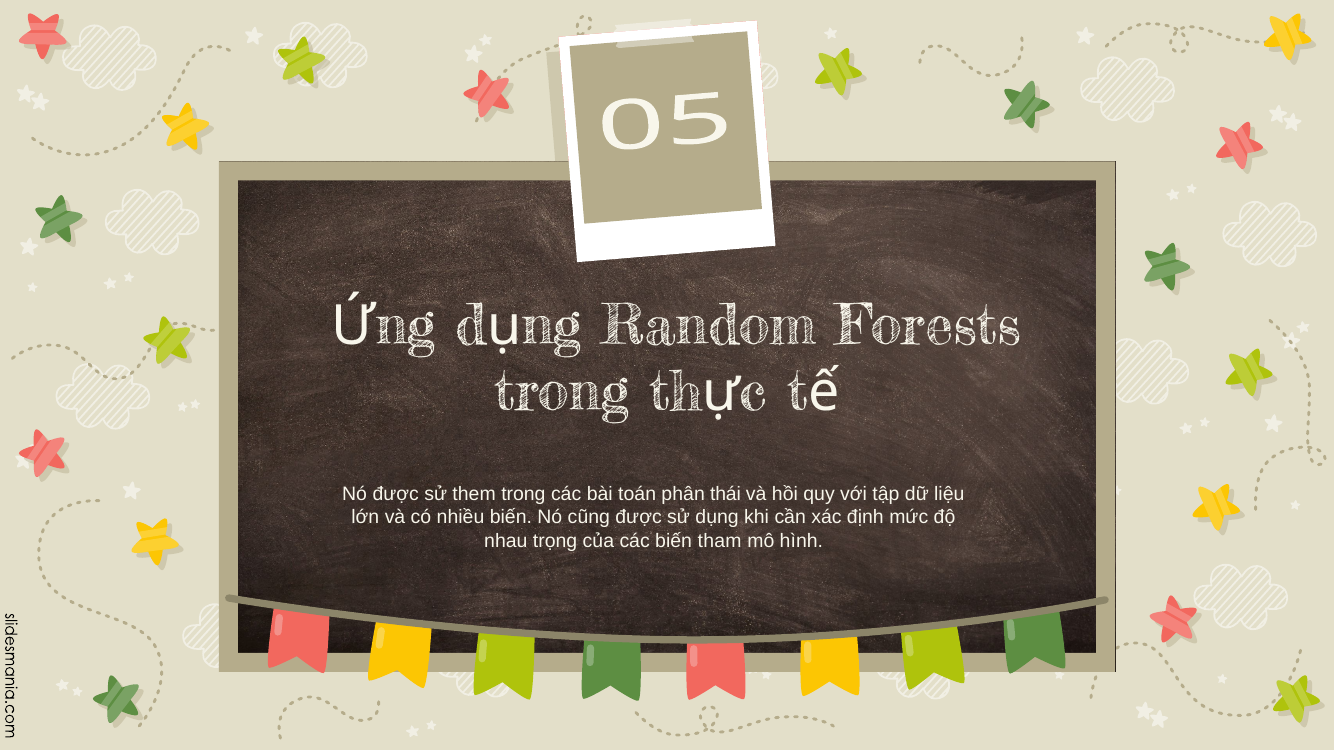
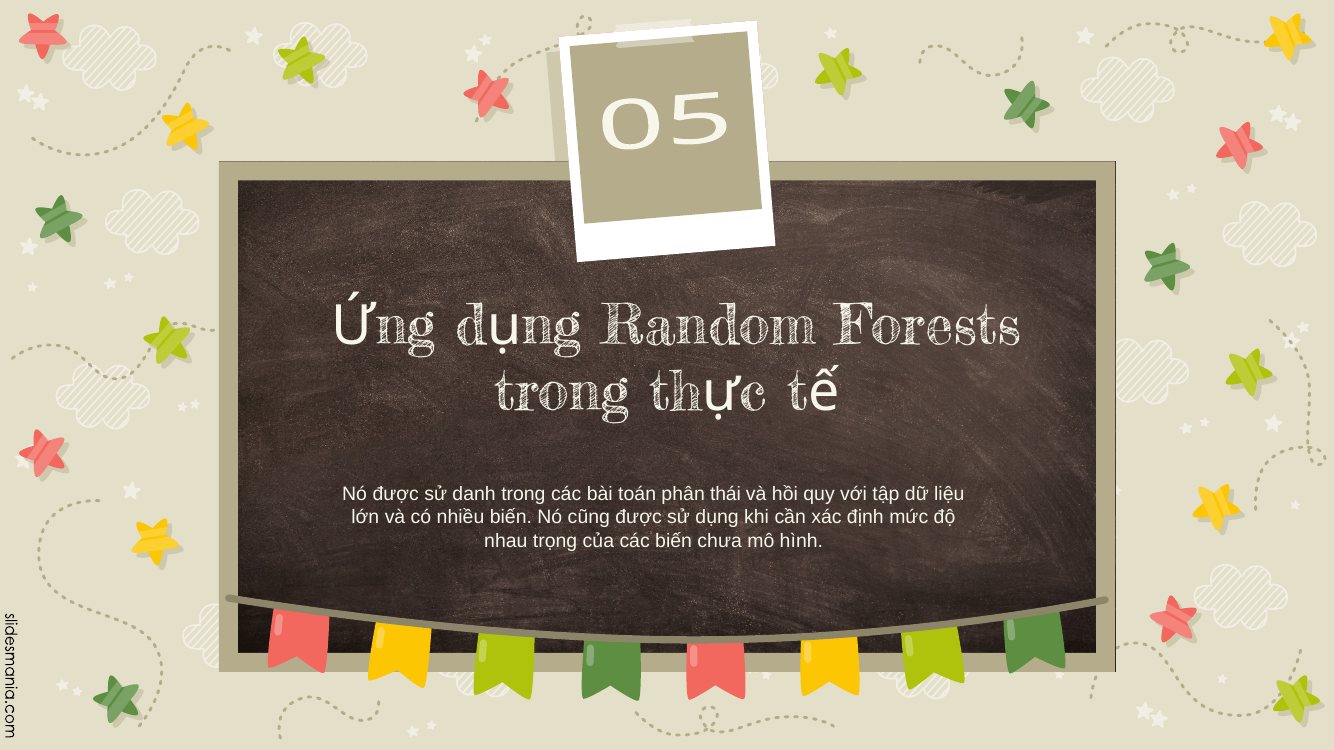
them: them -> danh (474, 494)
tham: tham -> chưa (720, 541)
